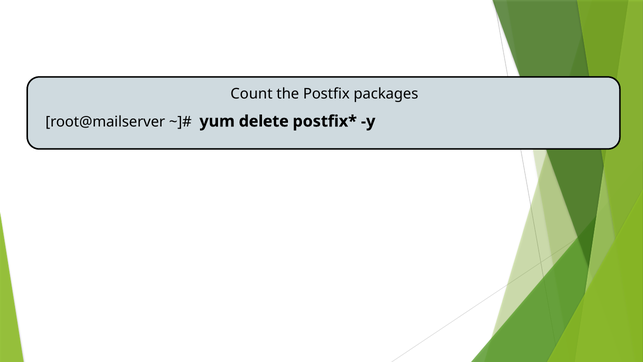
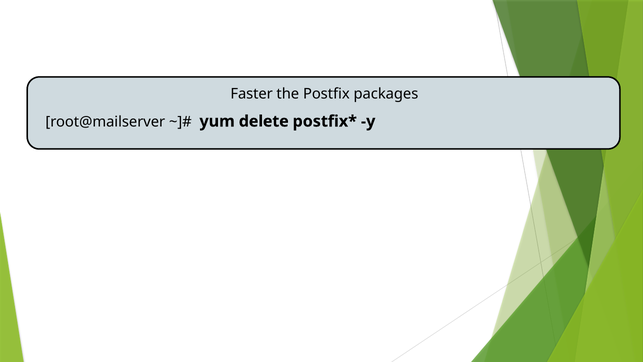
Count: Count -> Faster (252, 94)
